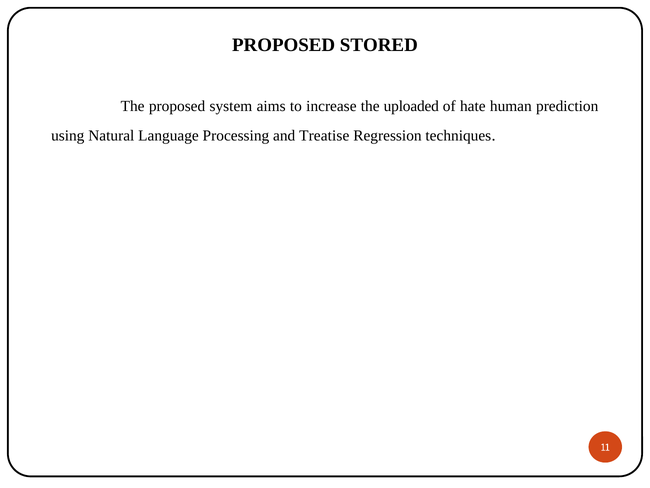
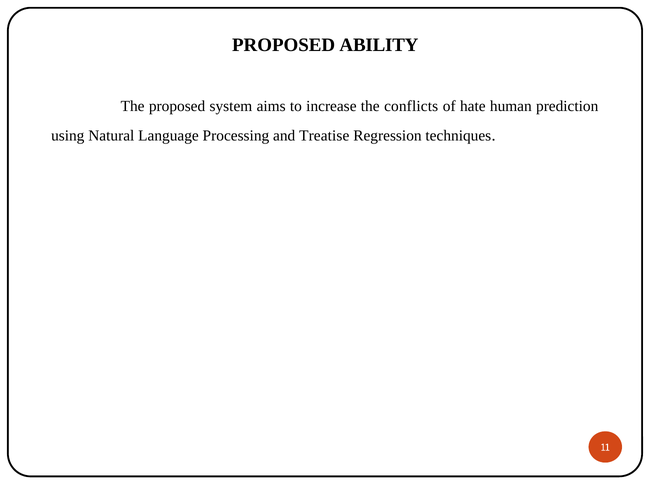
STORED: STORED -> ABILITY (379, 45)
uploaded: uploaded -> conflicts (411, 106)
